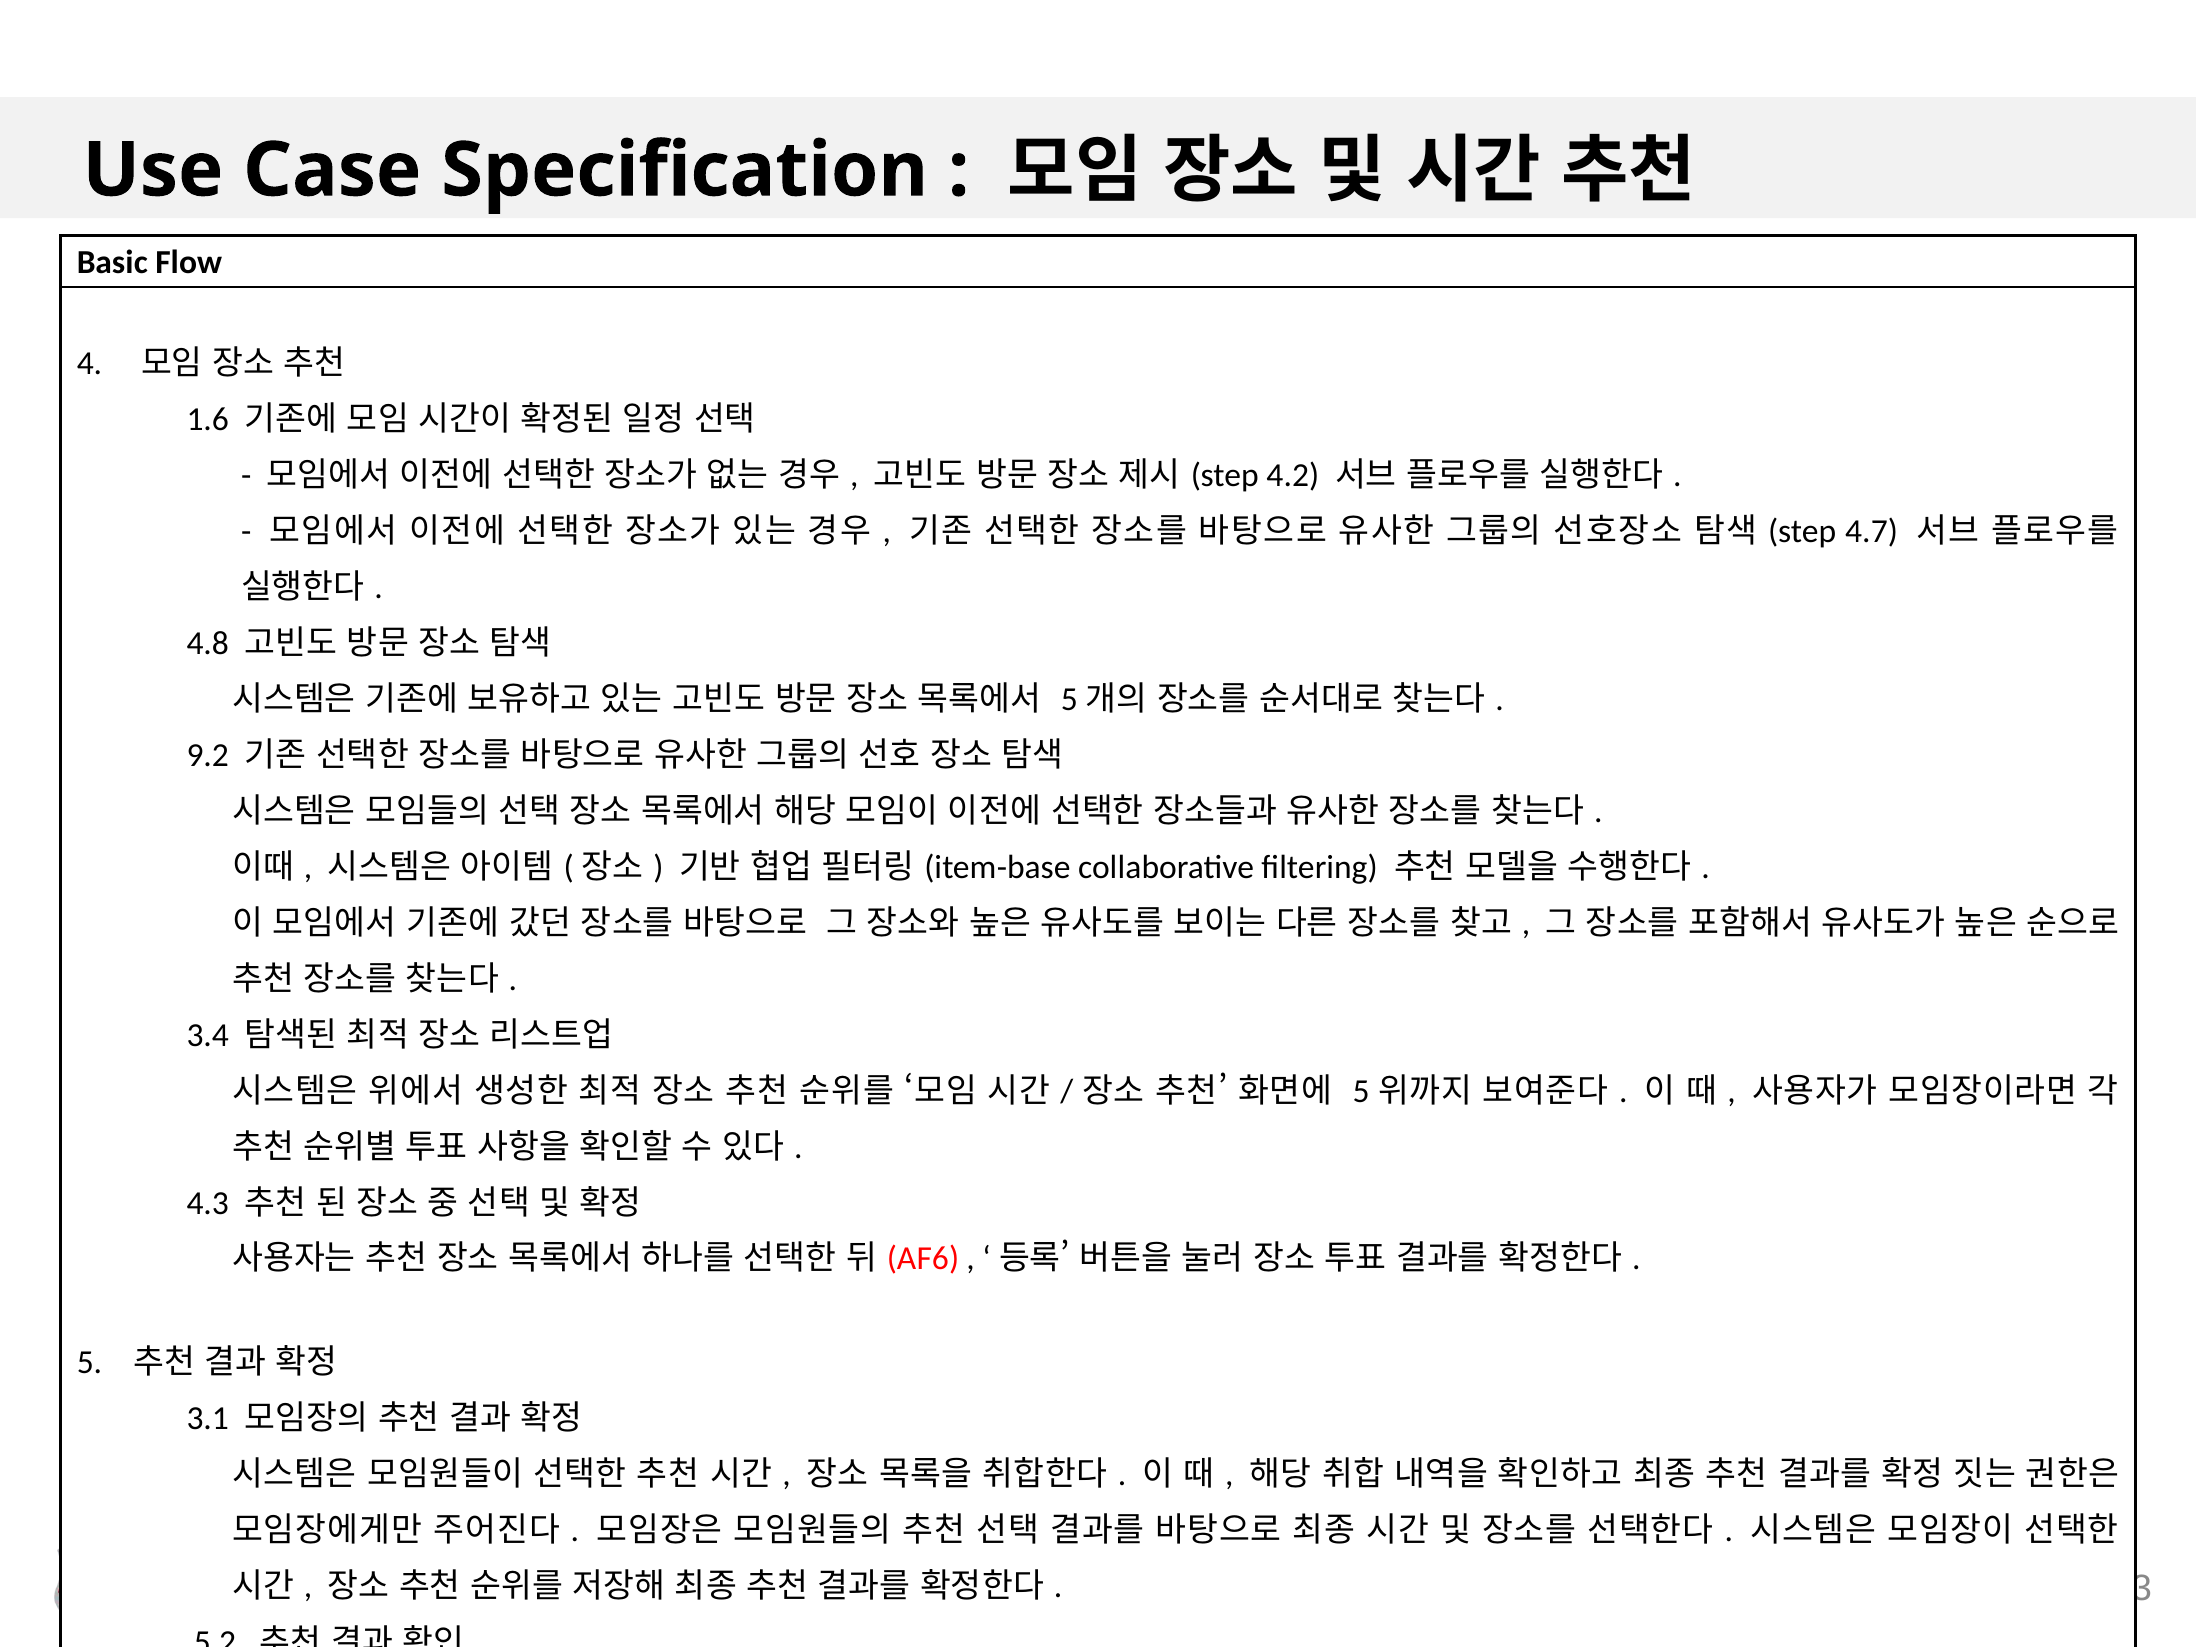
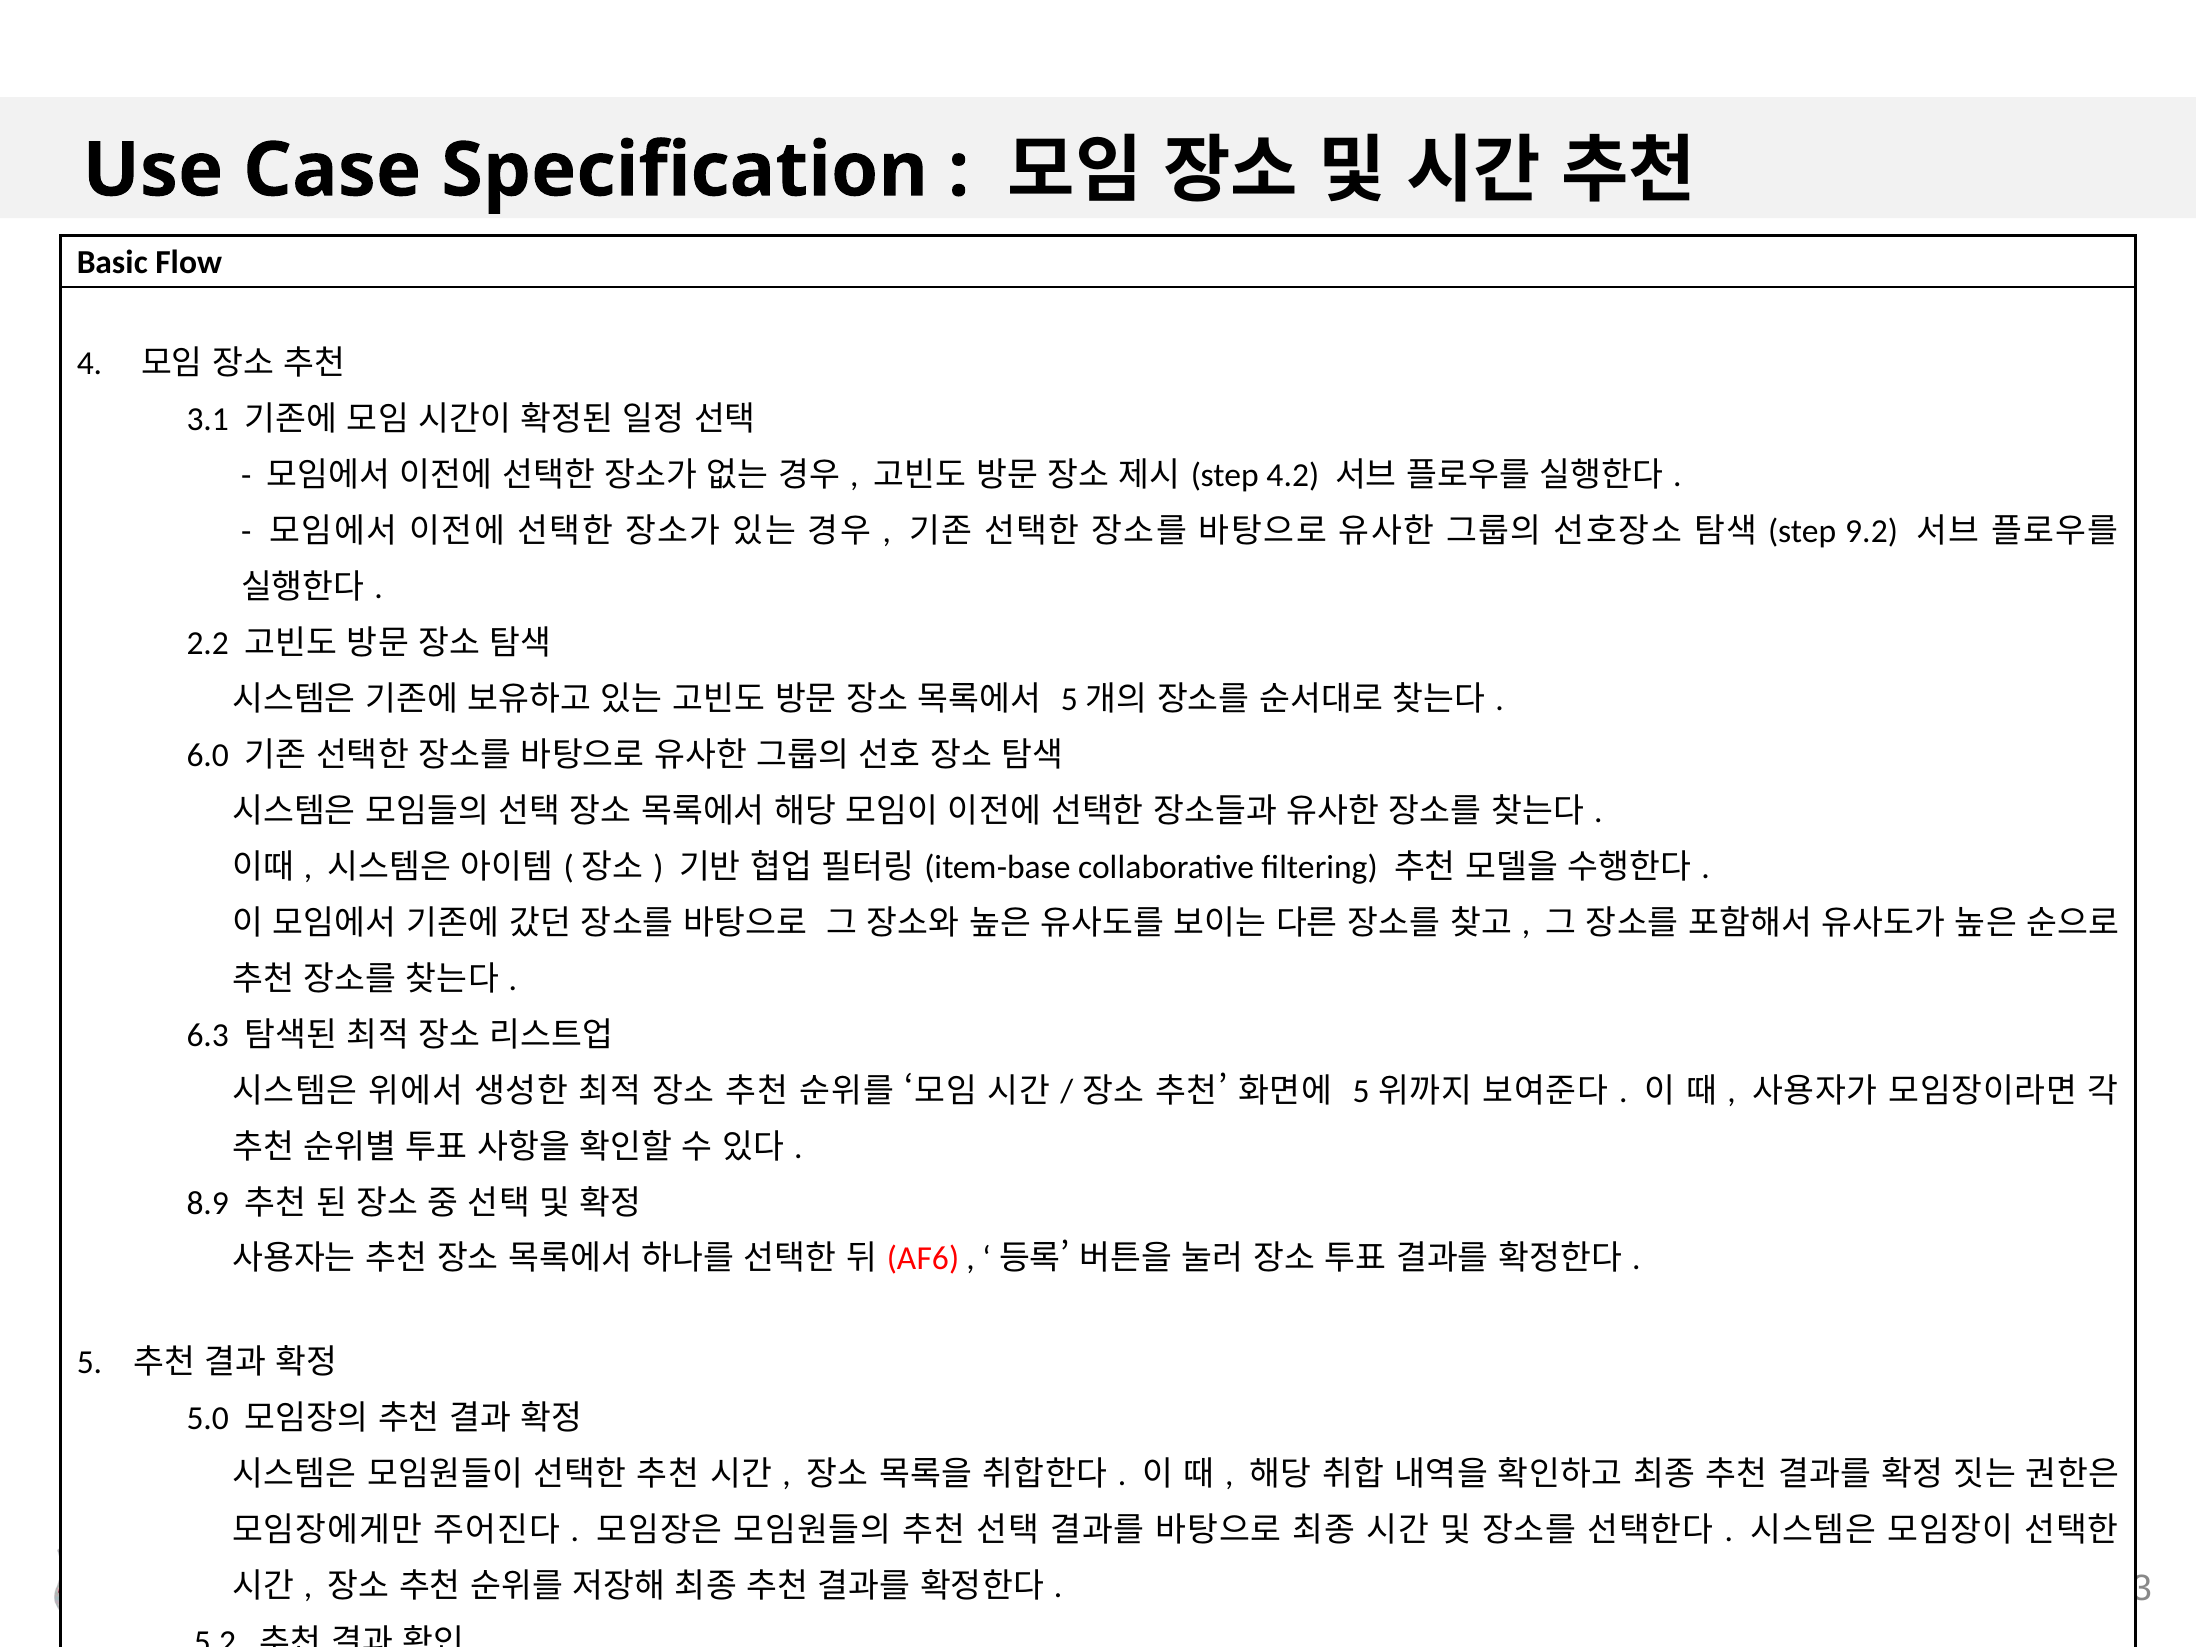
1.6: 1.6 -> 3.1 (208, 420)
4.7: 4.7 -> 9.2 (1872, 532)
4.8: 4.8 -> 2.2 (208, 644)
9.2: 9.2 -> 6.0 (208, 755)
3.4: 3.4 -> 6.3 (208, 1035)
4.3: 4.3 -> 8.9 (208, 1203)
3.1: 3.1 -> 5.0 (208, 1418)
